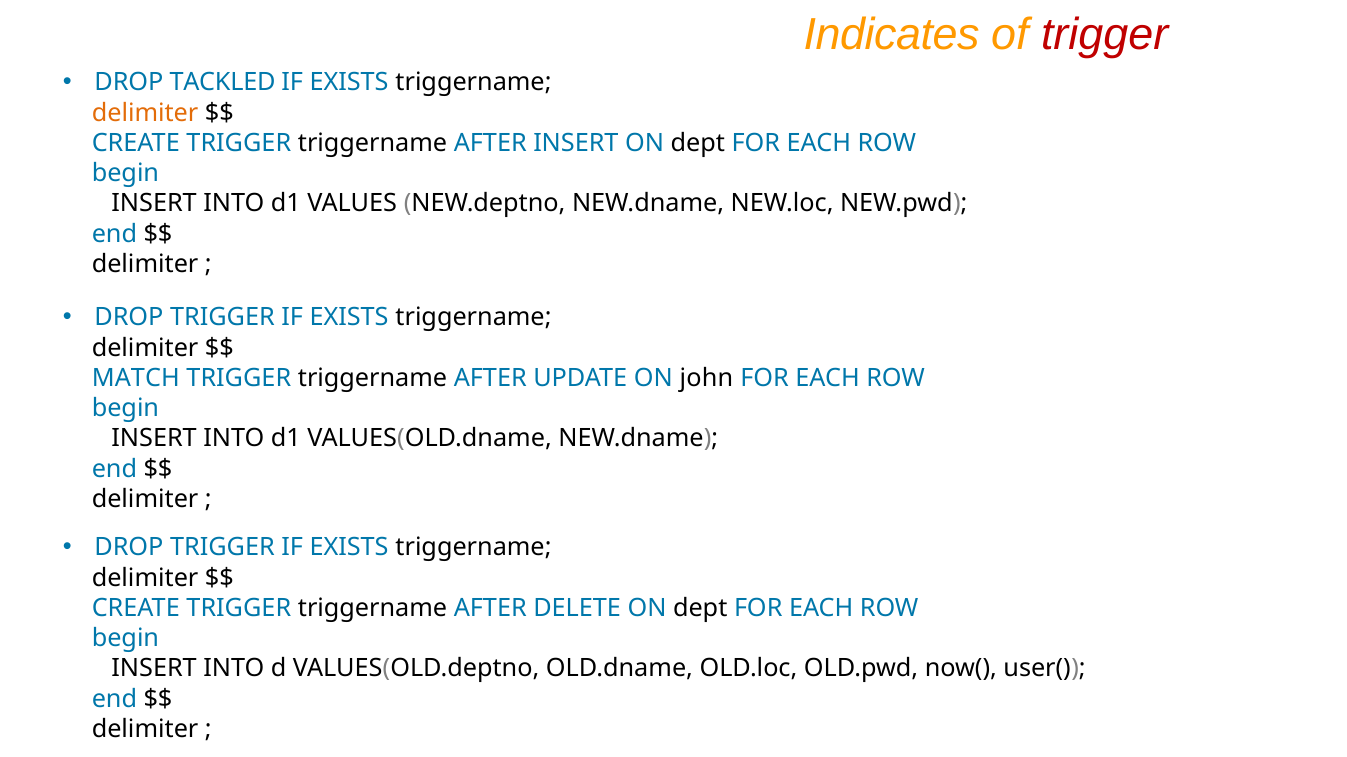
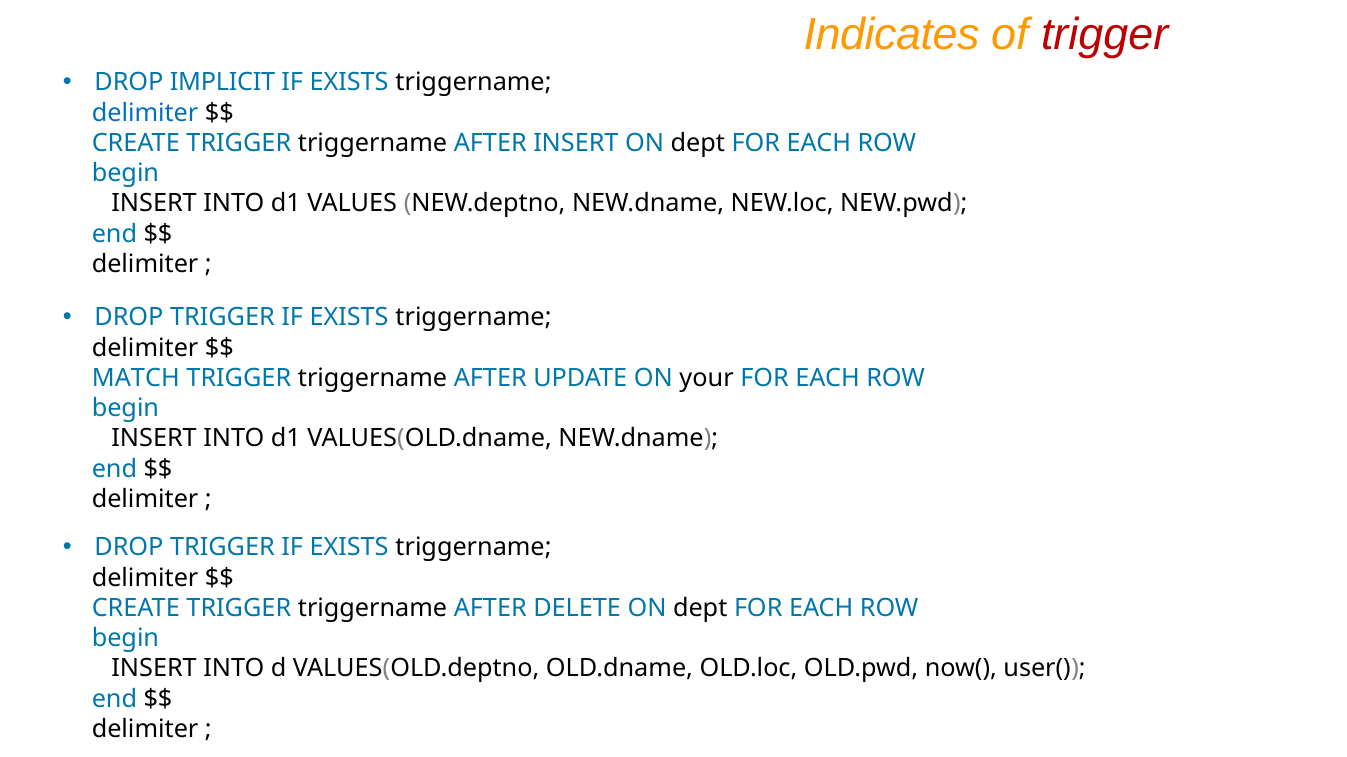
TACKLED: TACKLED -> IMPLICIT (223, 82)
delimiter colour: orange -> blue (145, 113)
john: john -> your (707, 378)
